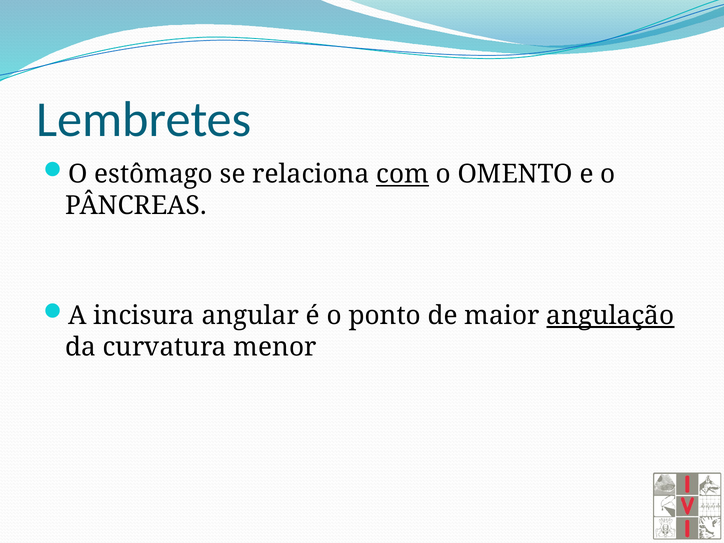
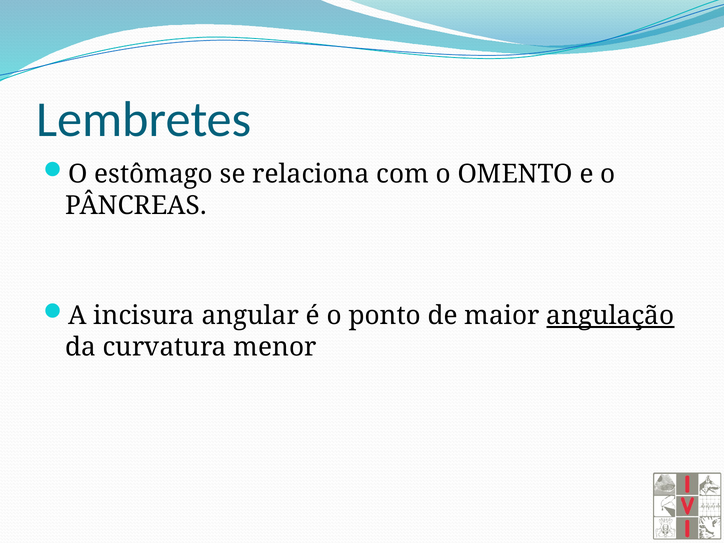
com underline: present -> none (403, 174)
